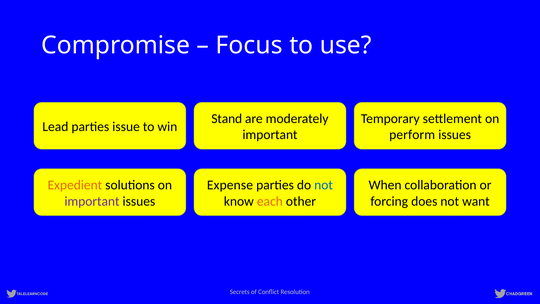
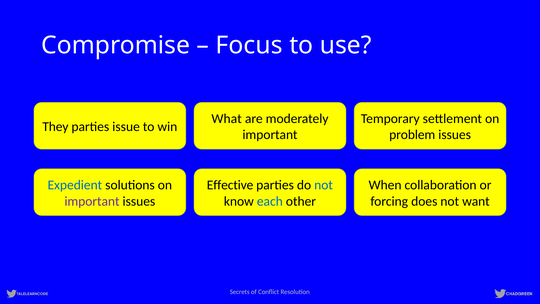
Stand: Stand -> What (227, 118)
Lead: Lead -> They (55, 127)
perform: perform -> problem (412, 135)
Expedient colour: orange -> blue (75, 185)
Expense: Expense -> Effective (230, 185)
each colour: orange -> blue (270, 201)
